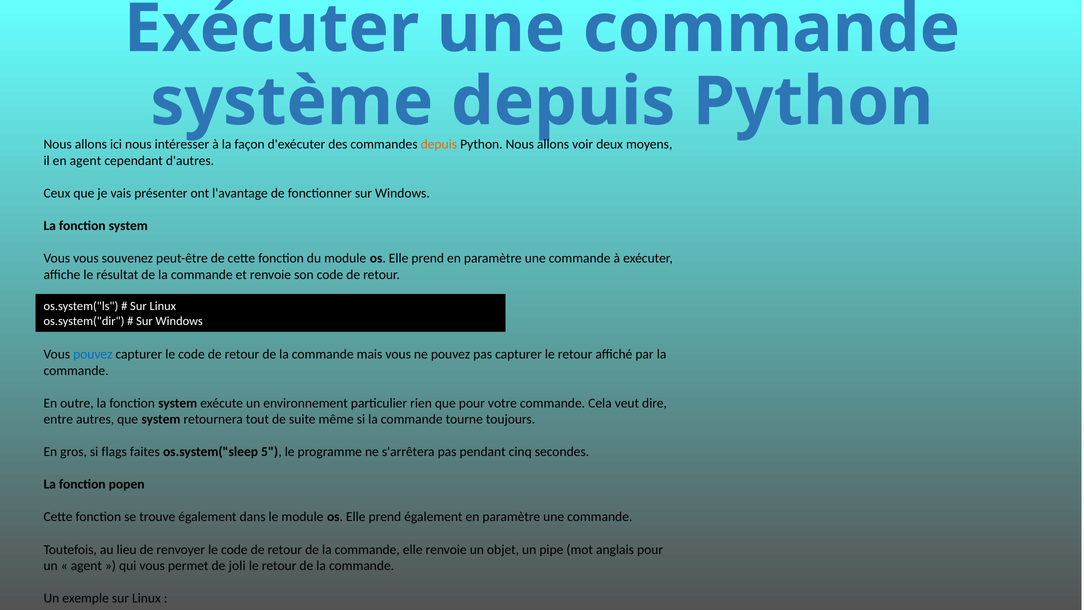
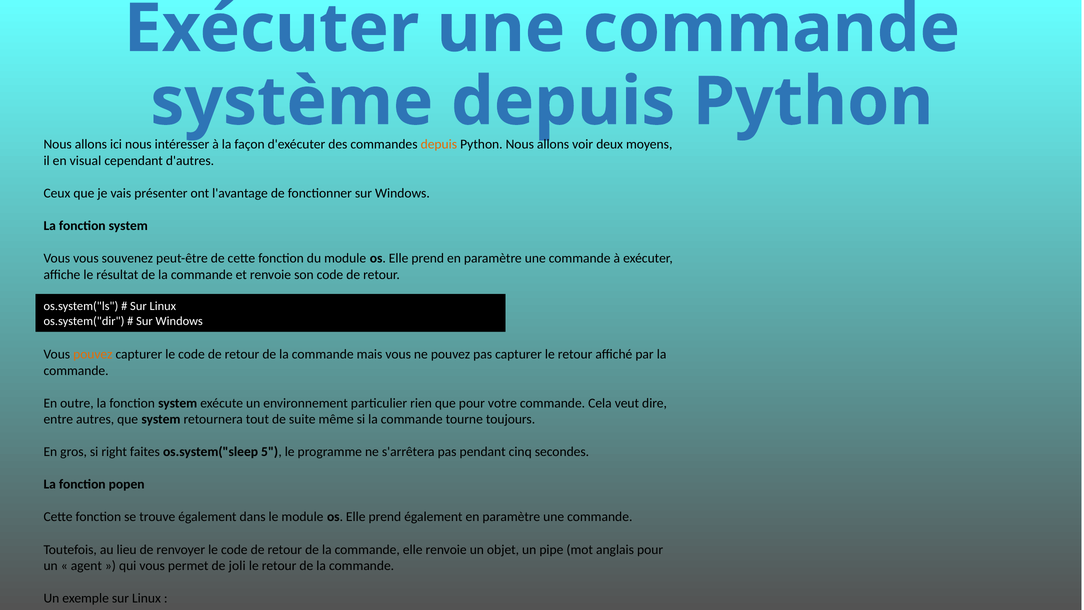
en agent: agent -> visual (85, 161)
pouvez colour: blue -> orange (93, 354)
flags: flags -> right (114, 452)
